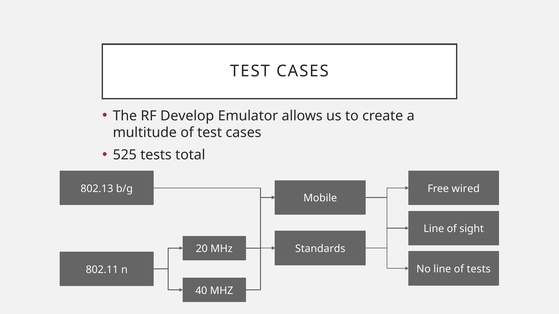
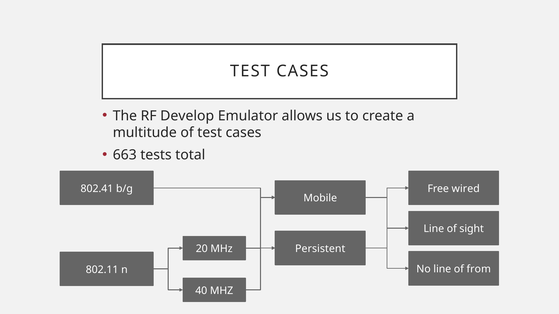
525: 525 -> 663 (125, 155)
802.13: 802.13 -> 802.41 (97, 189)
Standards: Standards -> Persistent (320, 249)
of tests: tests -> from (479, 269)
